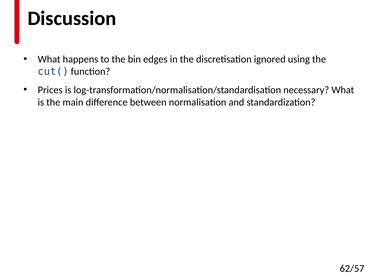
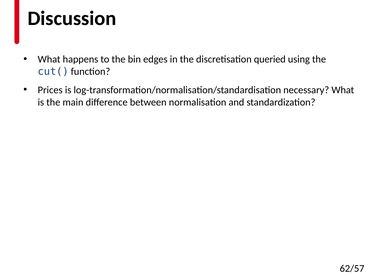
ignored: ignored -> queried (270, 59)
